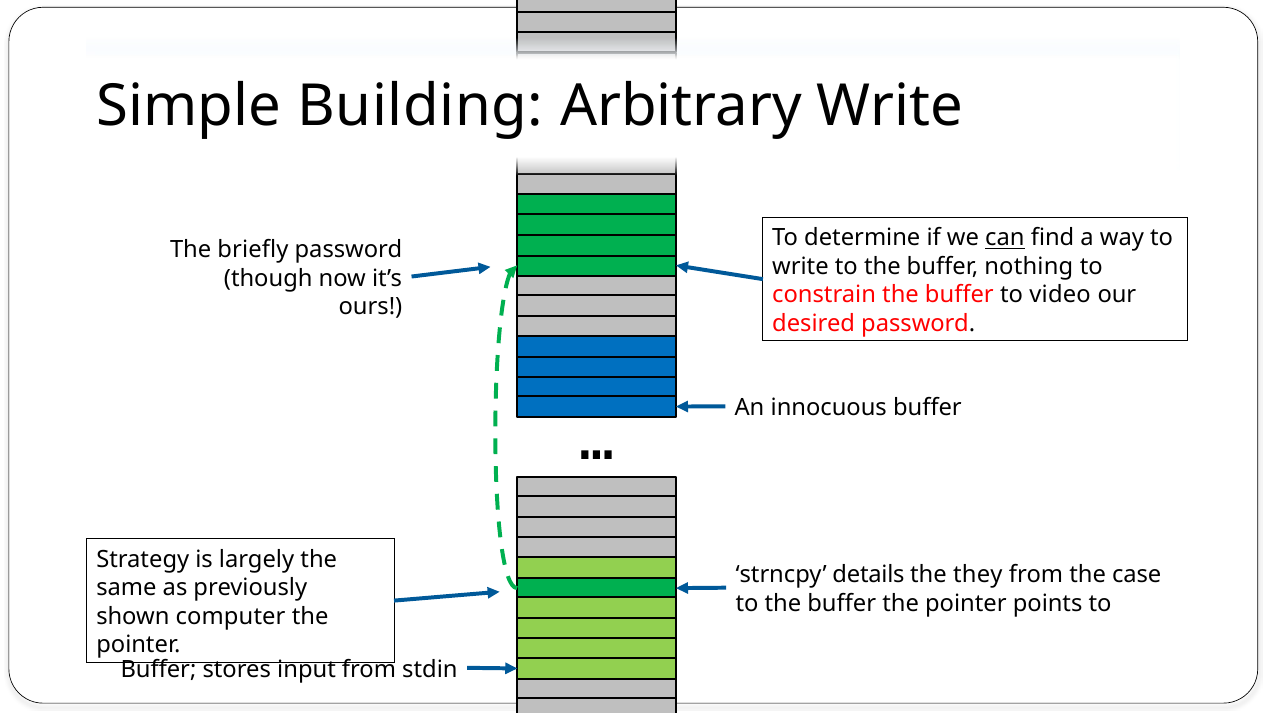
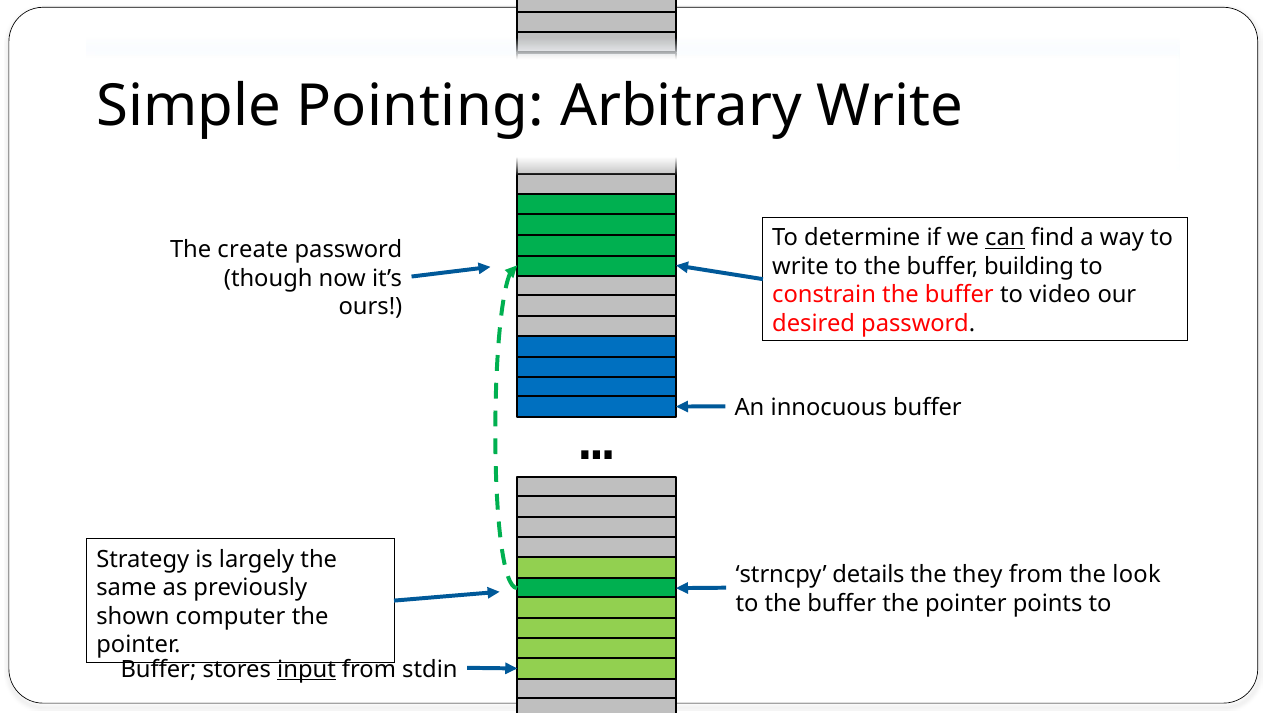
Building: Building -> Pointing (420, 106)
briefly: briefly -> create (253, 250)
nothing: nothing -> building (1029, 266)
case: case -> look (1137, 575)
input underline: none -> present (307, 669)
